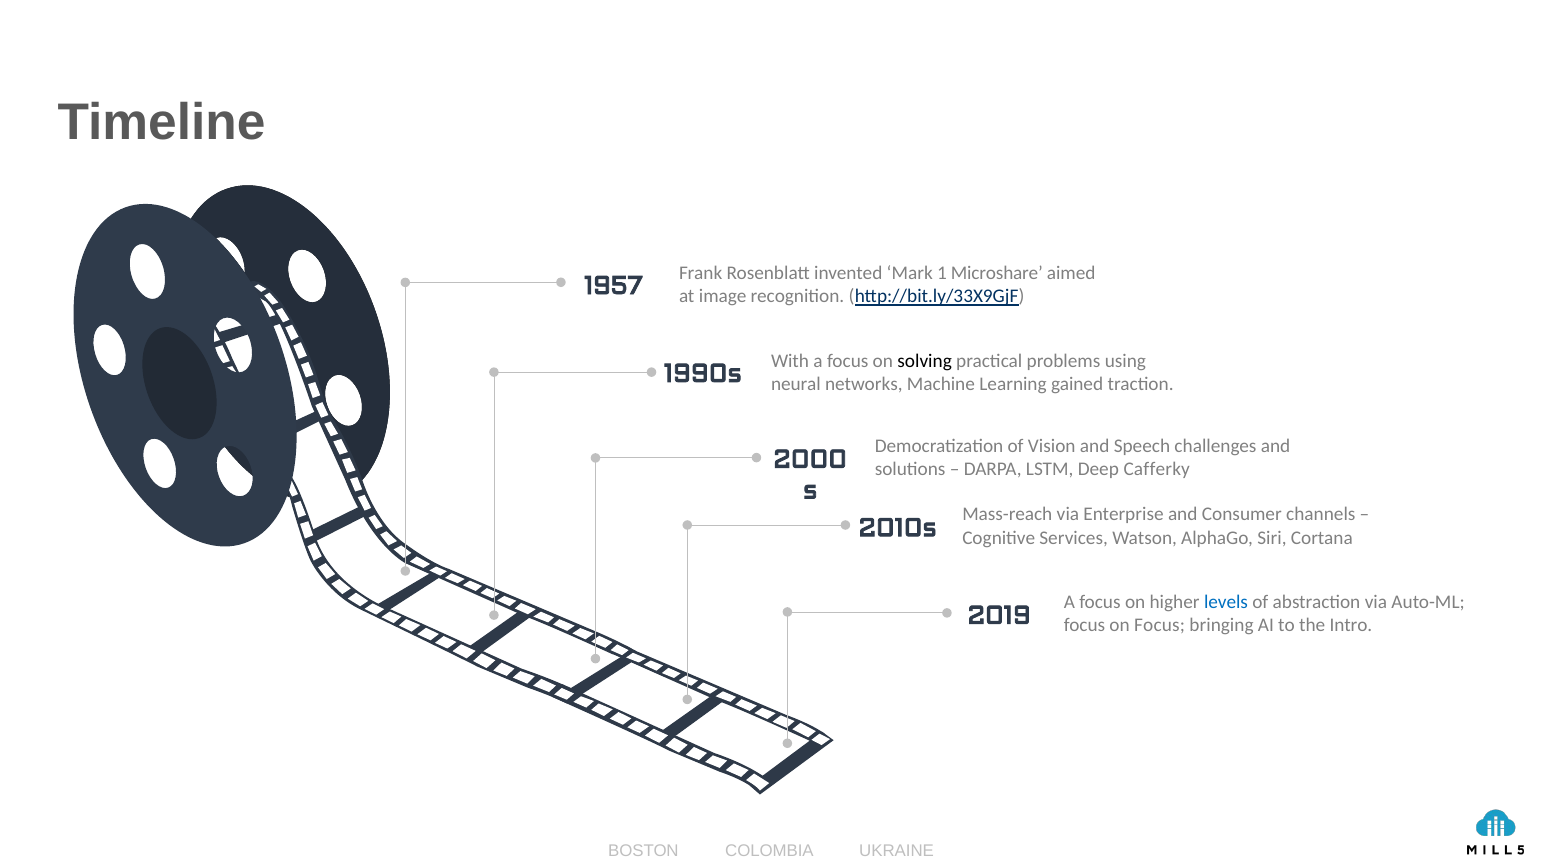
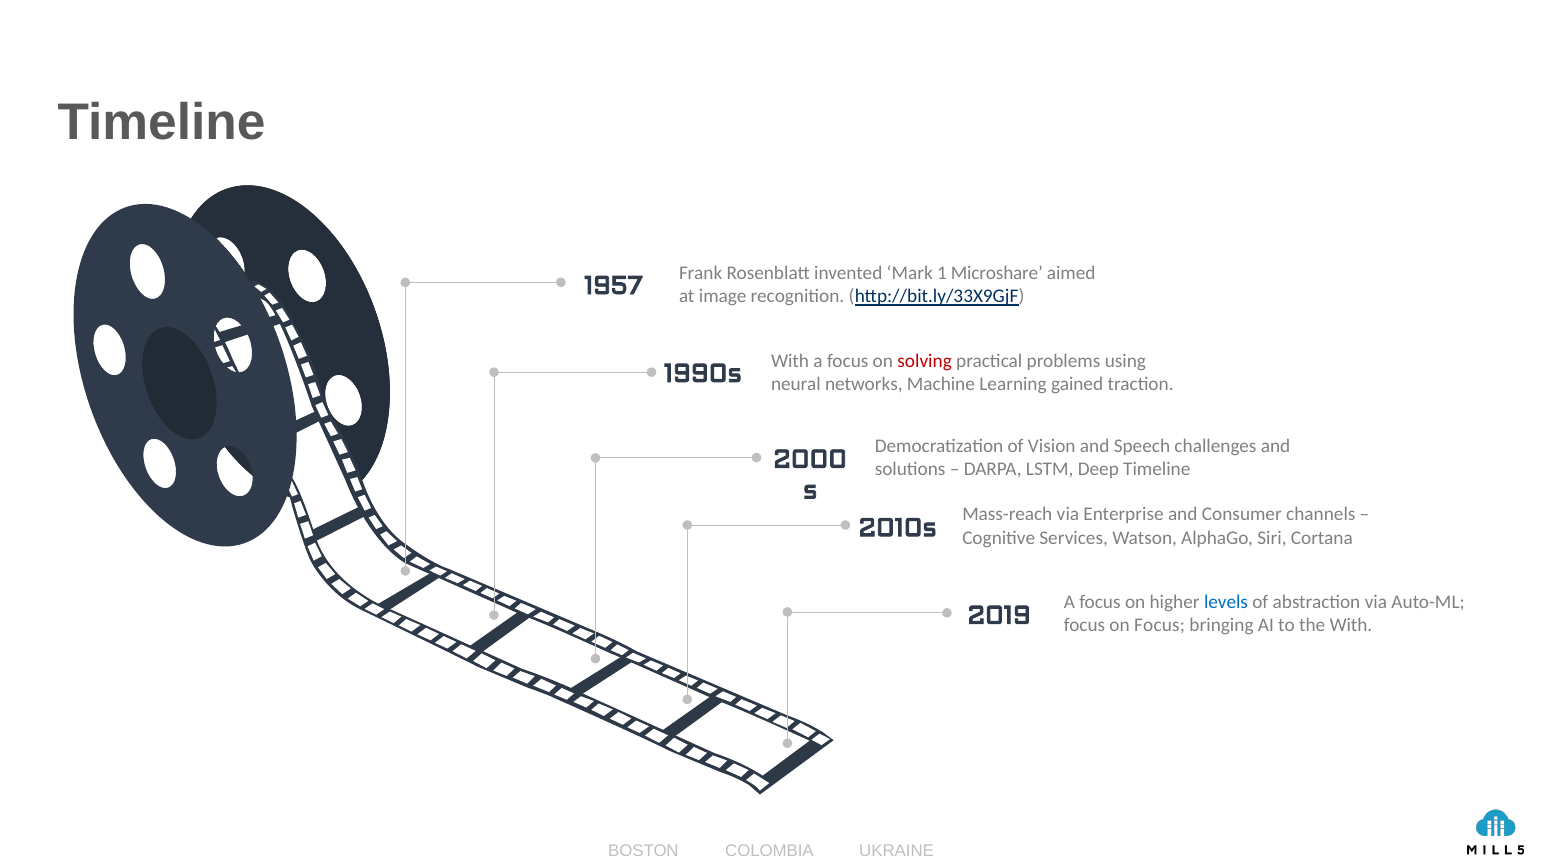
solving colour: black -> red (925, 361)
Deep Cafferky: Cafferky -> Timeline (1157, 469)
the Intro: Intro -> With (1351, 626)
